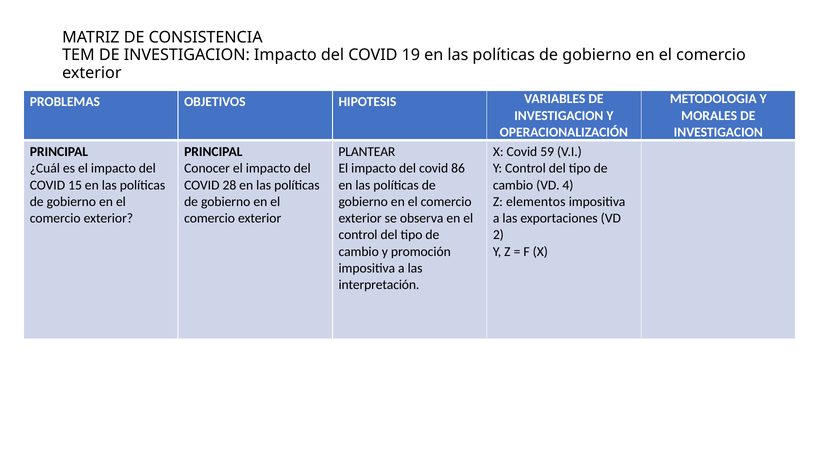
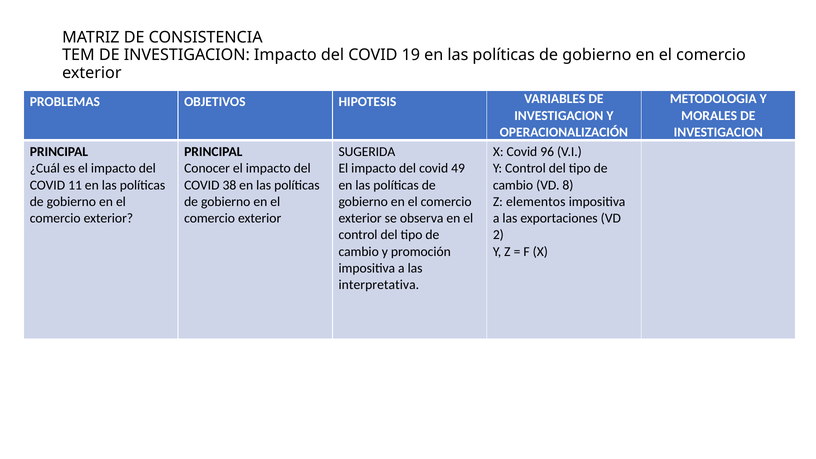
PLANTEAR: PLANTEAR -> SUGERIDA (367, 152)
59: 59 -> 96 (547, 152)
86: 86 -> 49 (458, 168)
15: 15 -> 11 (75, 185)
28: 28 -> 38 (229, 185)
4: 4 -> 8 (568, 185)
interpretación: interpretación -> interpretativa (379, 285)
